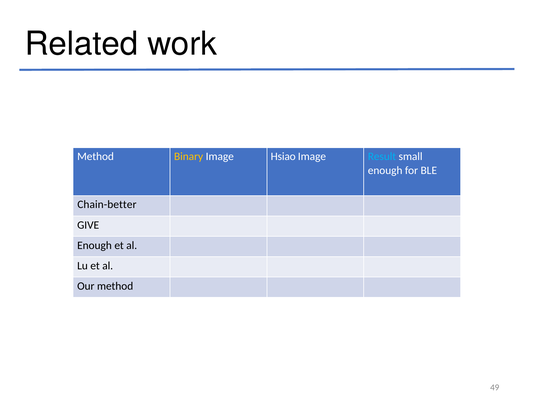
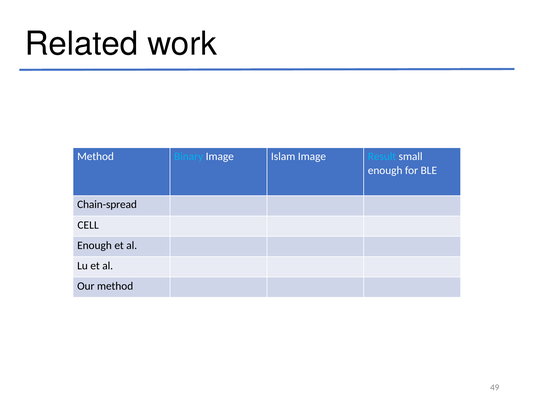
Binary colour: yellow -> light blue (189, 157)
Hsiao: Hsiao -> Islam (283, 157)
Chain-better: Chain-better -> Chain-spread (107, 205)
GIVE: GIVE -> CELL (88, 225)
